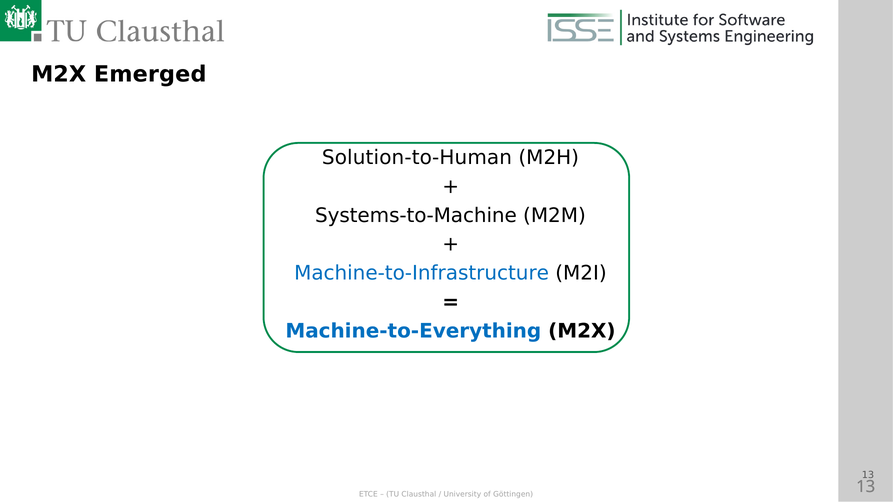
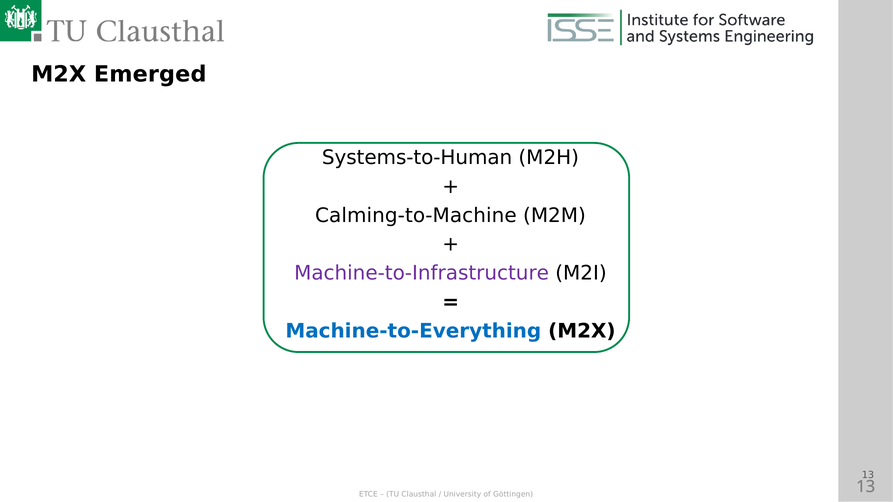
Solution-to-Human: Solution-to-Human -> Systems-to-Human (417, 158)
Systems-to-Machine: Systems-to-Machine -> Calming-to-Machine (416, 216)
Machine-to-Infrastructure colour: blue -> purple (422, 273)
